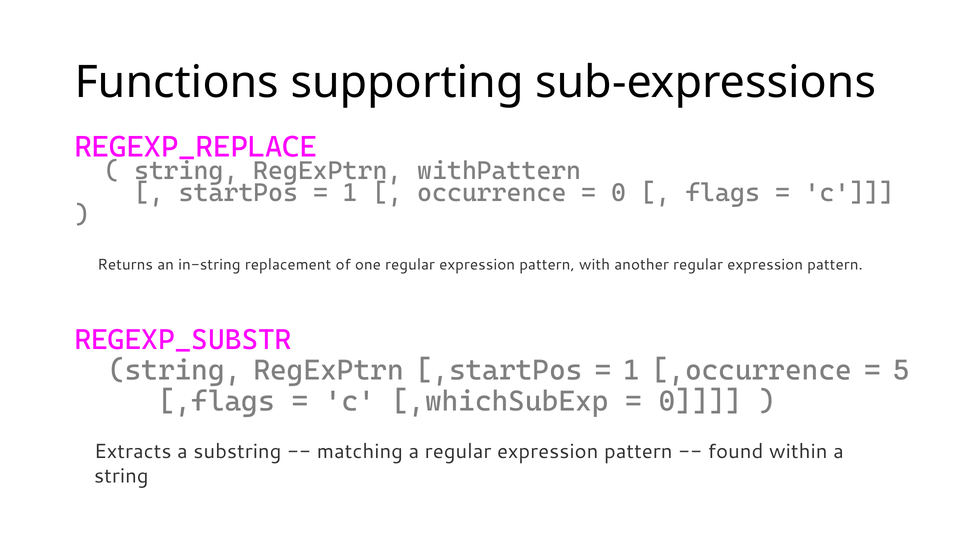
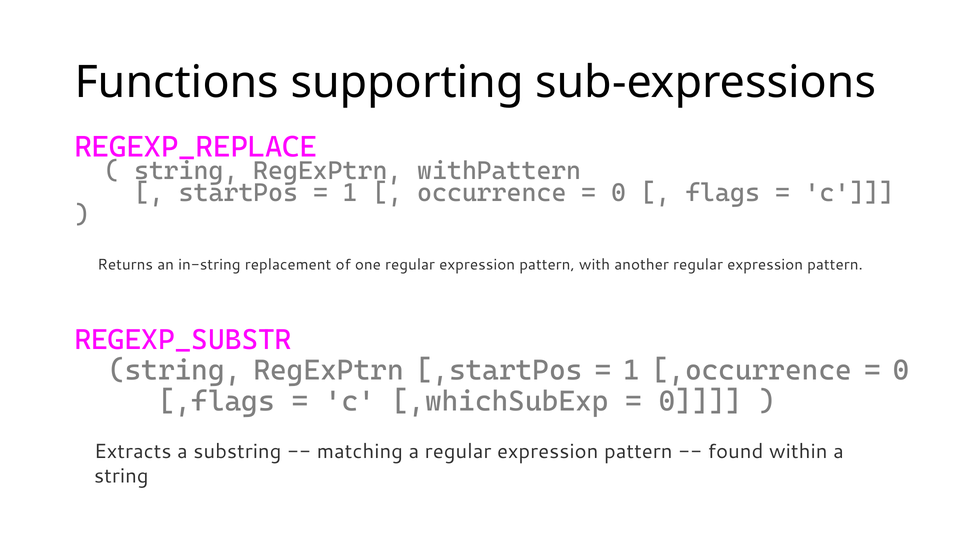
5: 5 -> 0 (901, 370)
